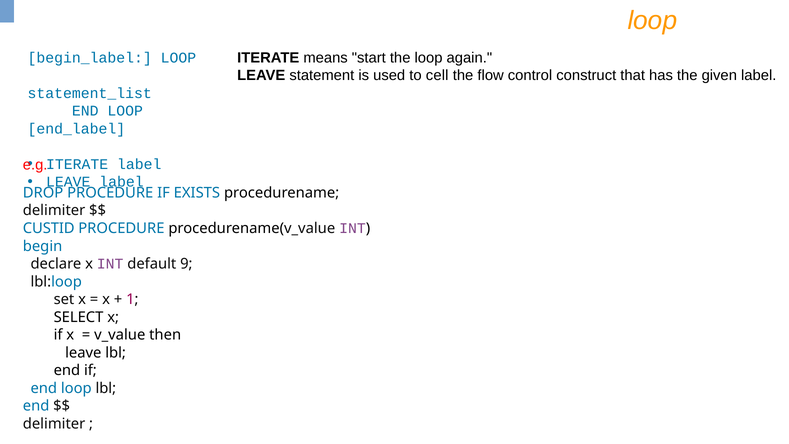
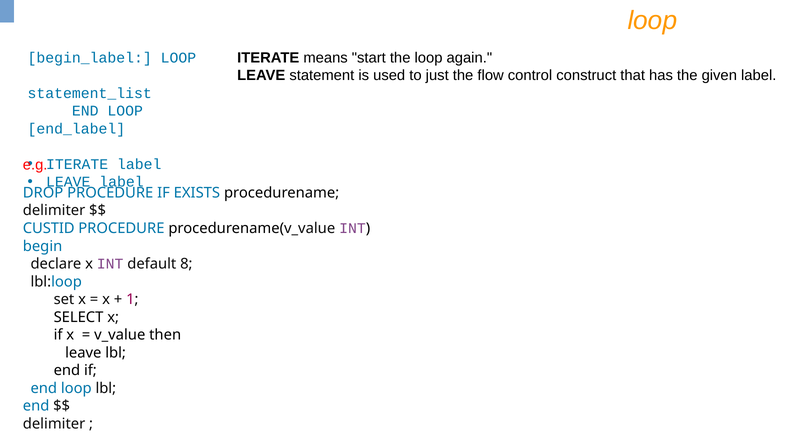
cell: cell -> just (437, 75)
9: 9 -> 8 (186, 264)
